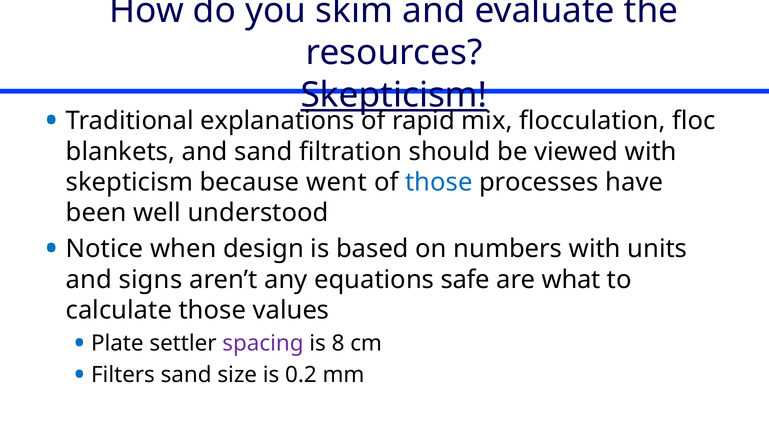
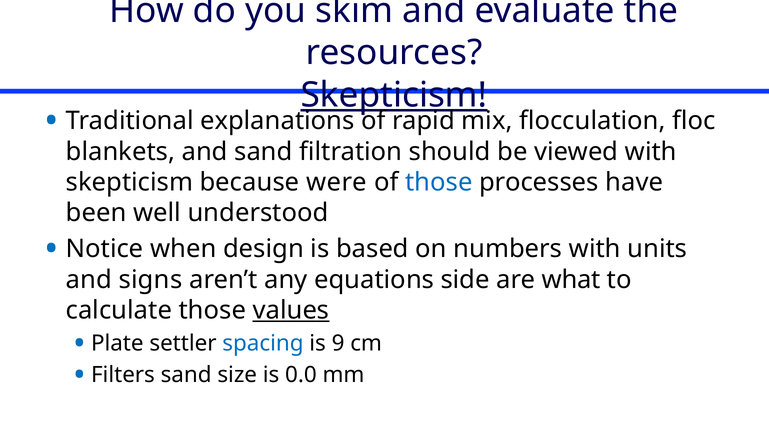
went: went -> were (337, 183)
safe: safe -> side (465, 280)
values underline: none -> present (291, 311)
spacing colour: purple -> blue (263, 344)
8: 8 -> 9 (338, 344)
0.2: 0.2 -> 0.0 (301, 375)
